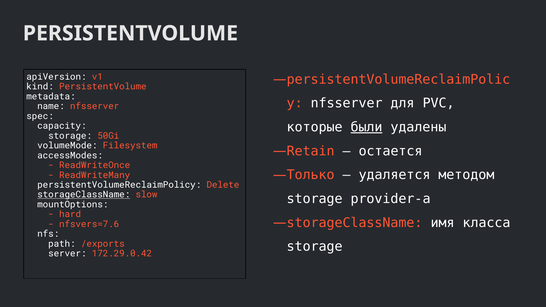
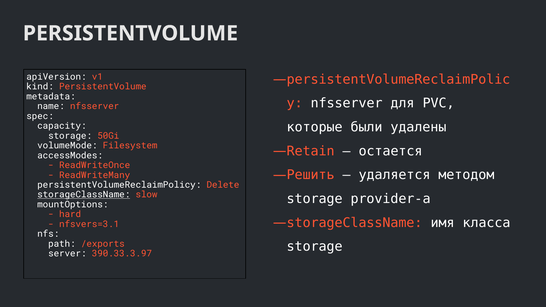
были underline: present -> none (366, 127)
Только: Только -> Решить (311, 175)
nfsvers=7.6: nfsvers=7.6 -> nfsvers=3.1 (89, 224)
172.29.0.42: 172.29.0.42 -> 390.33.3.97 (122, 254)
